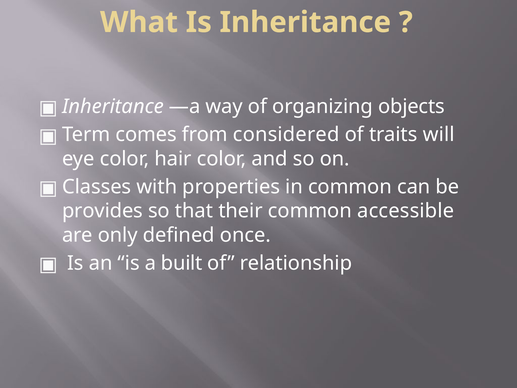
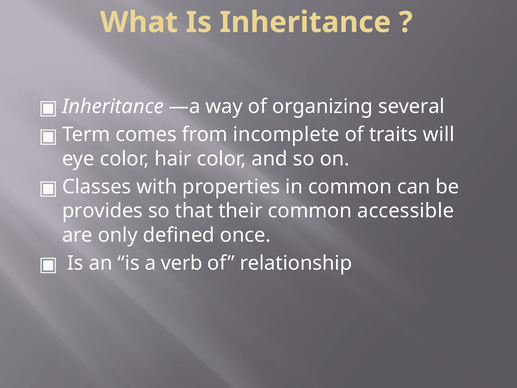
objects: objects -> several (411, 106)
considered: considered -> incomplete (286, 135)
built: built -> verb (182, 263)
